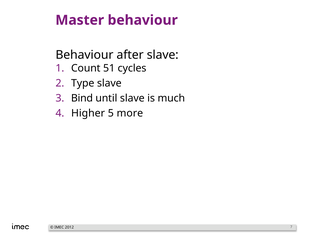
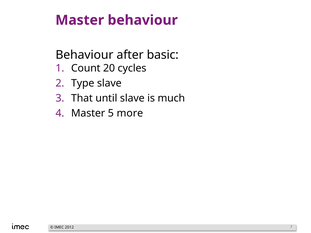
after slave: slave -> basic (163, 55)
51: 51 -> 20 (109, 68)
Bind: Bind -> That (82, 98)
Higher: Higher -> Master (88, 113)
